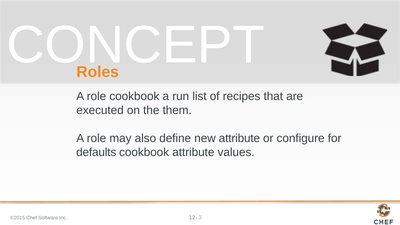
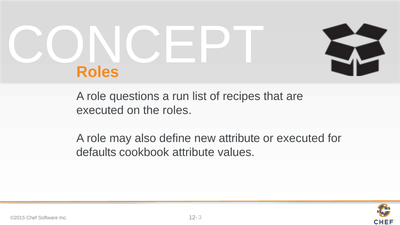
role cookbook: cookbook -> questions (134, 96)
the them: them -> roles (177, 110)
or configure: configure -> executed (301, 138)
